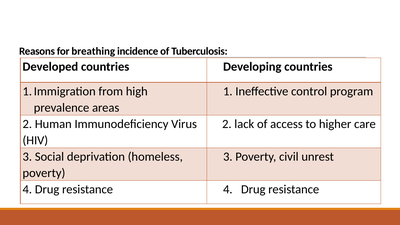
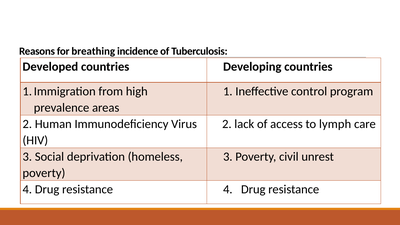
higher: higher -> lymph (335, 124)
